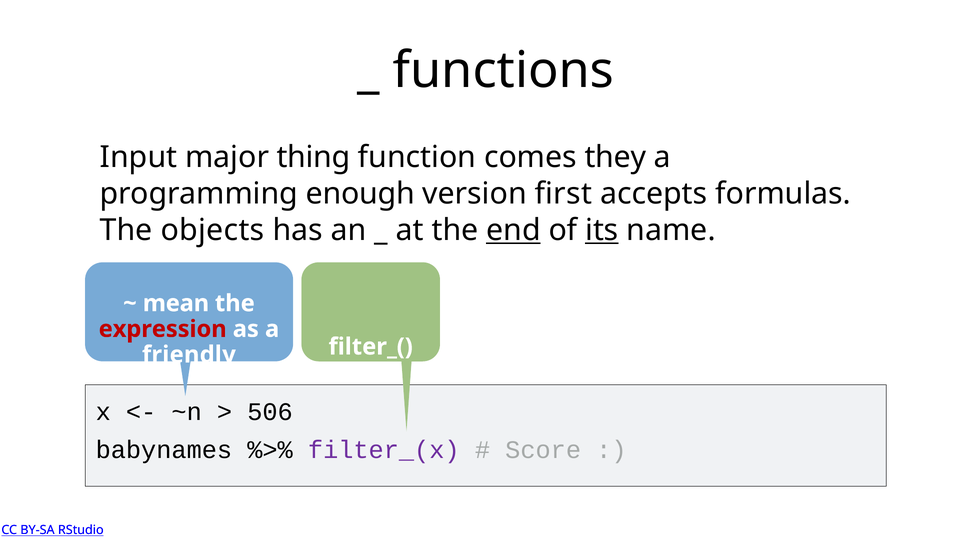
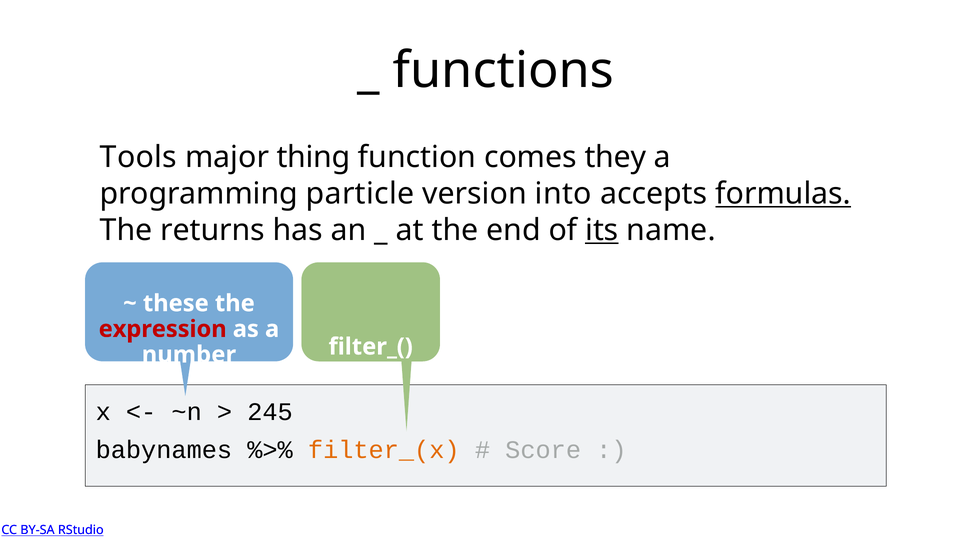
Input: Input -> Tools (138, 157)
enough: enough -> particle (360, 194)
first: first -> into (563, 194)
formulas underline: none -> present (783, 194)
objects: objects -> returns (213, 230)
end underline: present -> none (513, 230)
mean: mean -> these (176, 303)
friendly: friendly -> number (189, 354)
506: 506 -> 245 (270, 412)
filter_(x colour: purple -> orange (384, 450)
